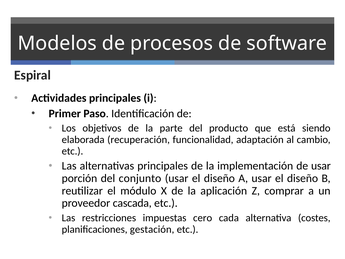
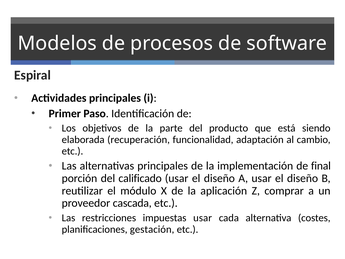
de usar: usar -> final (321, 166)
conjunto: conjunto -> calificado (140, 178)
impuestas cero: cero -> usar (203, 218)
